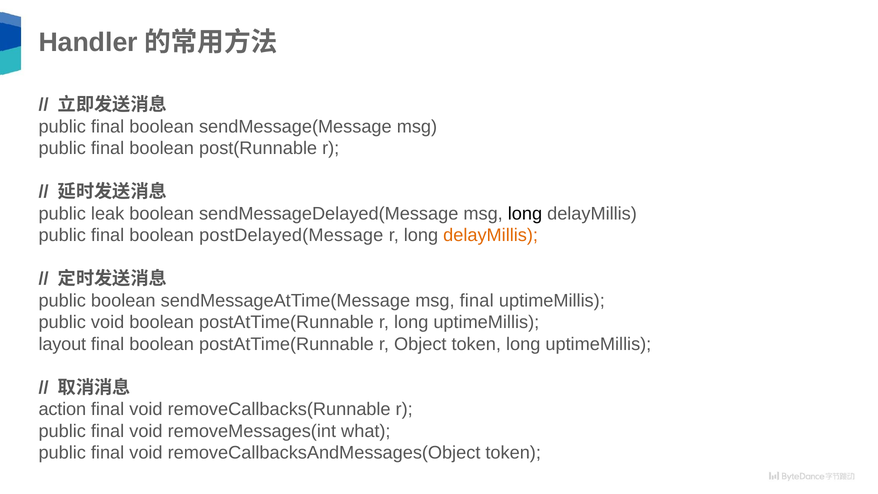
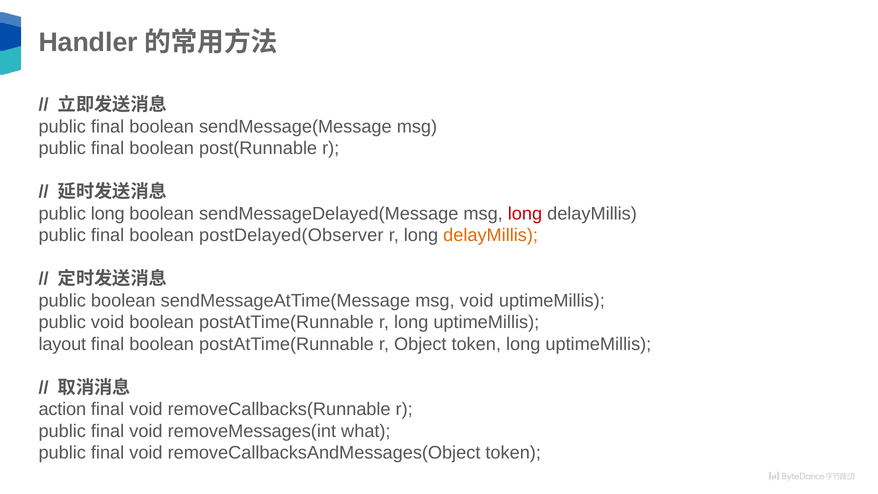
public leak: leak -> long (108, 214)
long colour: black -> red (525, 214)
postDelayed(Message: postDelayed(Message -> postDelayed(Observer (291, 235)
msg final: final -> void (477, 301)
